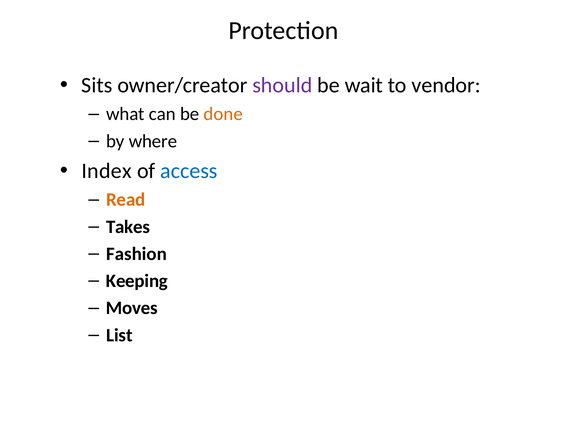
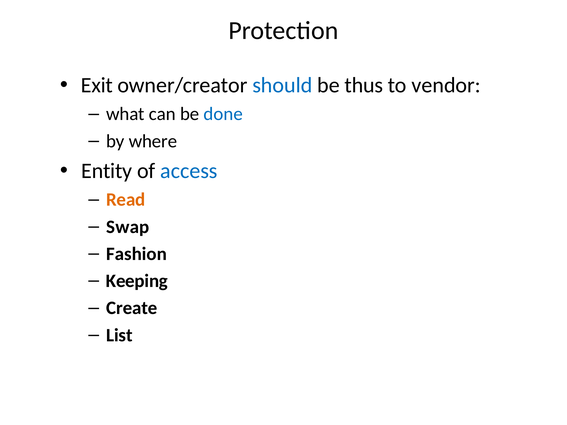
Sits: Sits -> Exit (97, 85)
should colour: purple -> blue (282, 85)
wait: wait -> thus (364, 85)
done colour: orange -> blue (223, 114)
Index: Index -> Entity (107, 171)
Takes: Takes -> Swap (128, 227)
Moves: Moves -> Create (132, 308)
